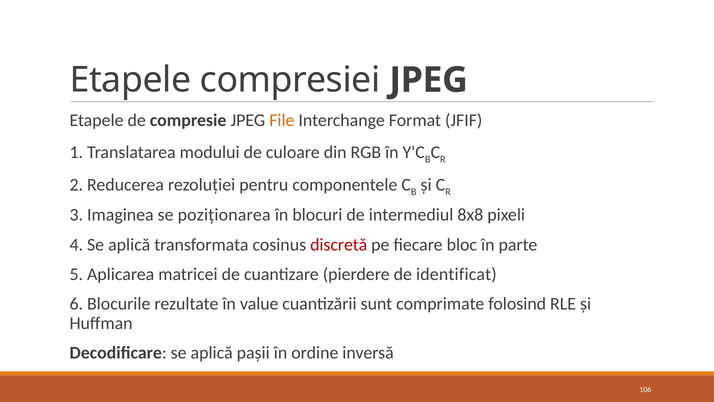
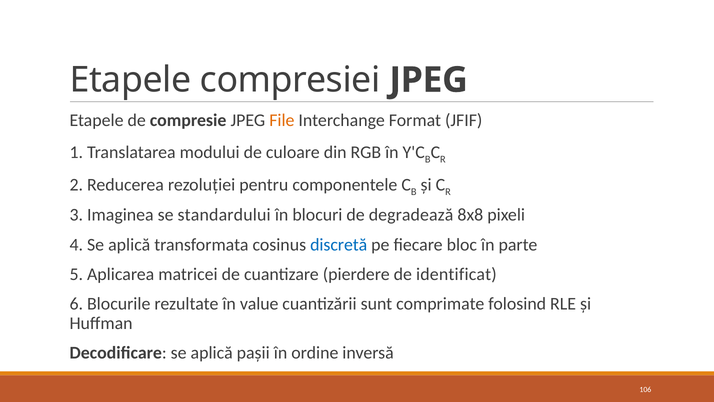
poziționarea: poziționarea -> standardului (224, 215)
intermediul: intermediul -> degradează (411, 215)
discretă colour: red -> blue (339, 244)
